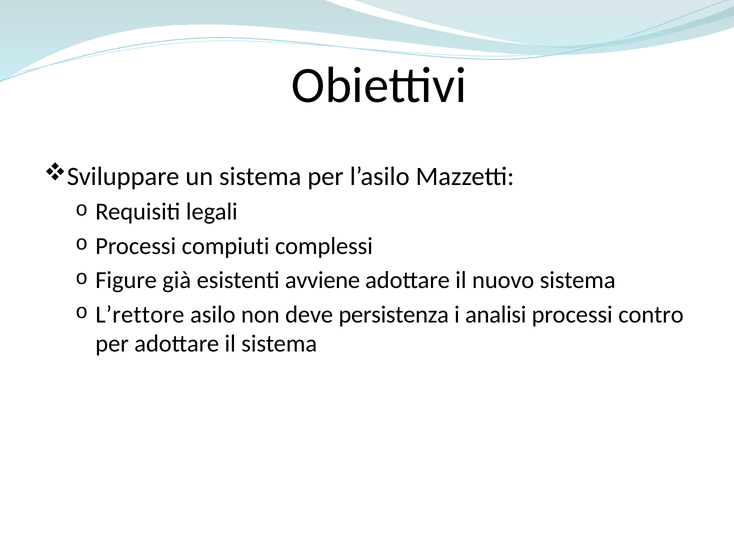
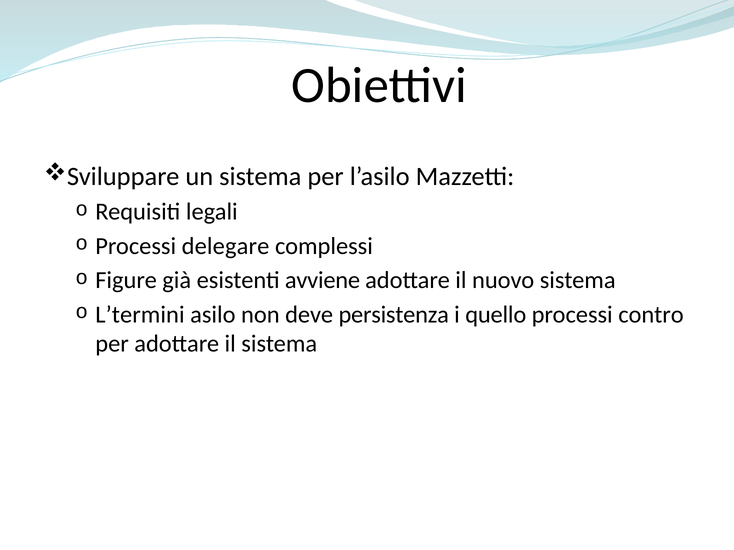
compiuti: compiuti -> delegare (226, 246)
L’rettore: L’rettore -> L’termini (140, 315)
analisi: analisi -> quello (496, 315)
